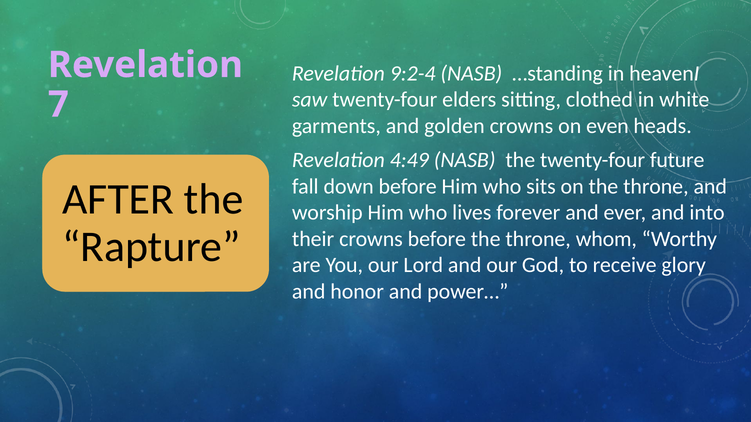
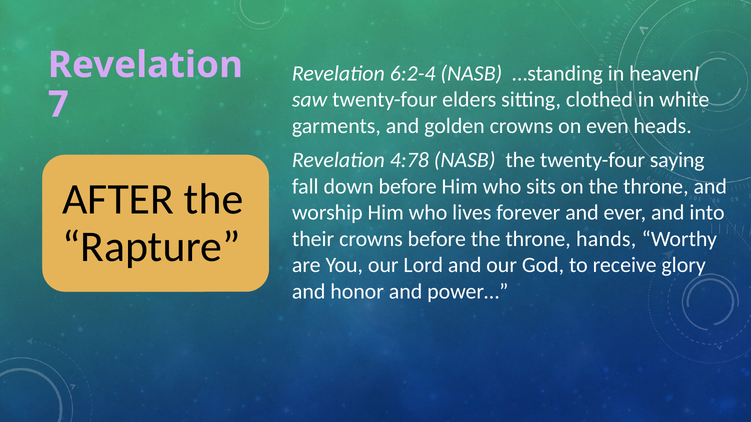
9:2-4: 9:2-4 -> 6:2-4 (413, 74)
4:49: 4:49 -> 4:78 (409, 160)
future: future -> saying (677, 160)
whom: whom -> hands (606, 239)
